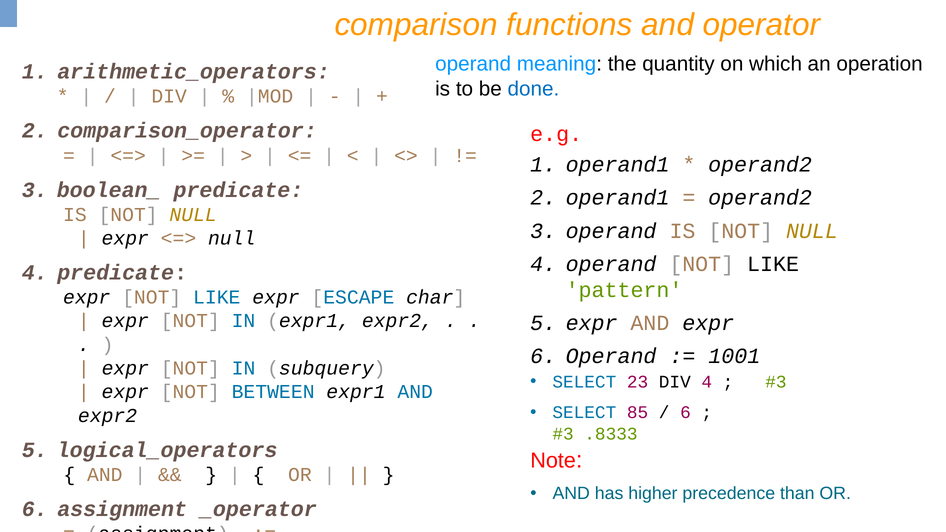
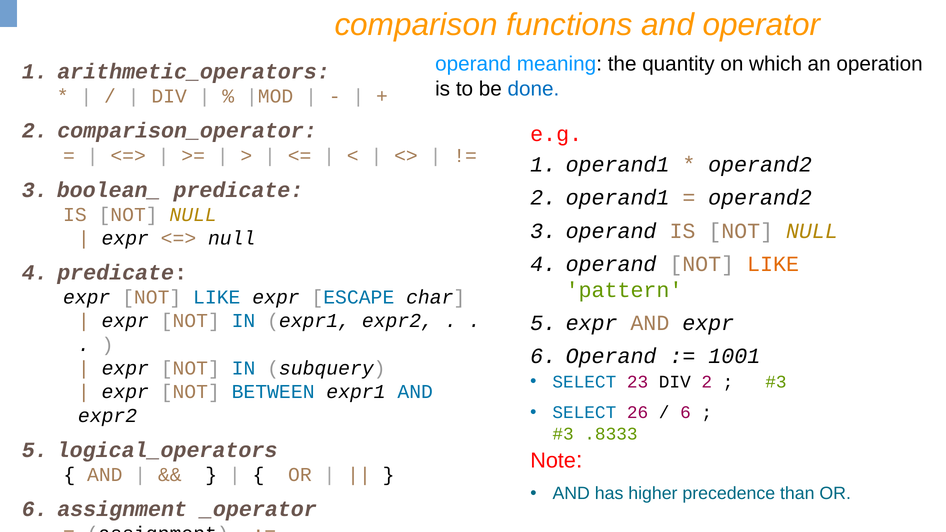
LIKE colour: black -> orange (773, 264)
DIV 4: 4 -> 2 (707, 382)
85: 85 -> 26 (638, 413)
